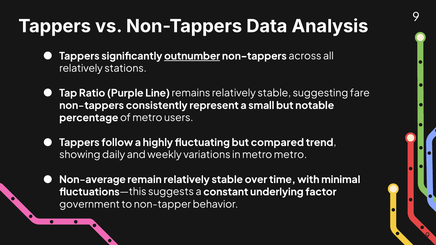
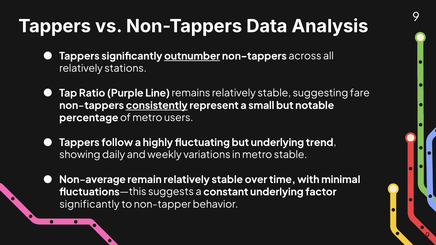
consistently underline: none -> present (157, 106)
but compared: compared -> underlying (277, 143)
metro metro: metro -> stable (291, 155)
government: government -> significantly (90, 204)
